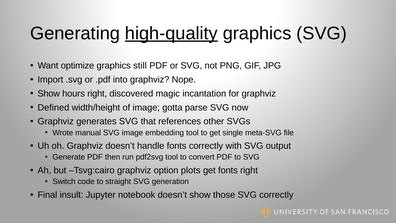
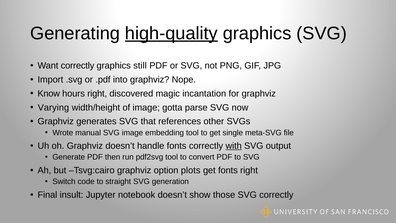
Want optimize: optimize -> correctly (78, 66)
Show: Show -> Know (49, 93)
Defined: Defined -> Varying (53, 107)
with underline: none -> present (234, 146)
